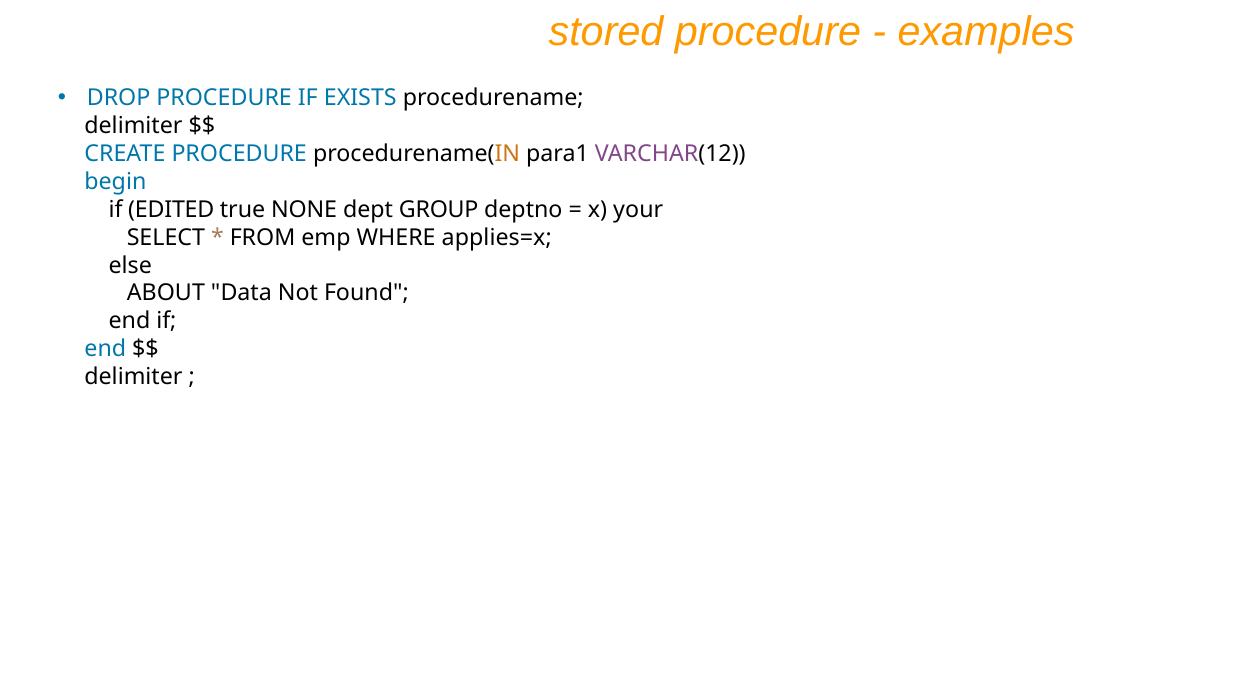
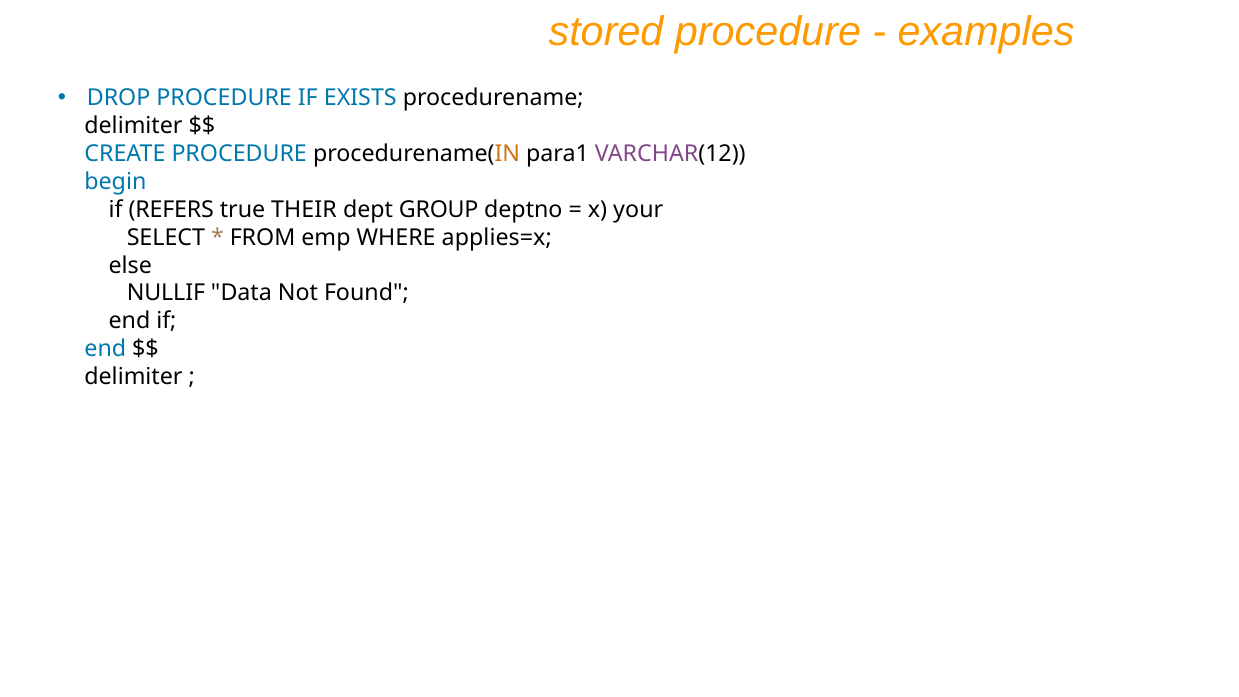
EDITED: EDITED -> REFERS (171, 210)
NONE: NONE -> THEIR (304, 210)
ABOUT: ABOUT -> NULLIF (166, 293)
